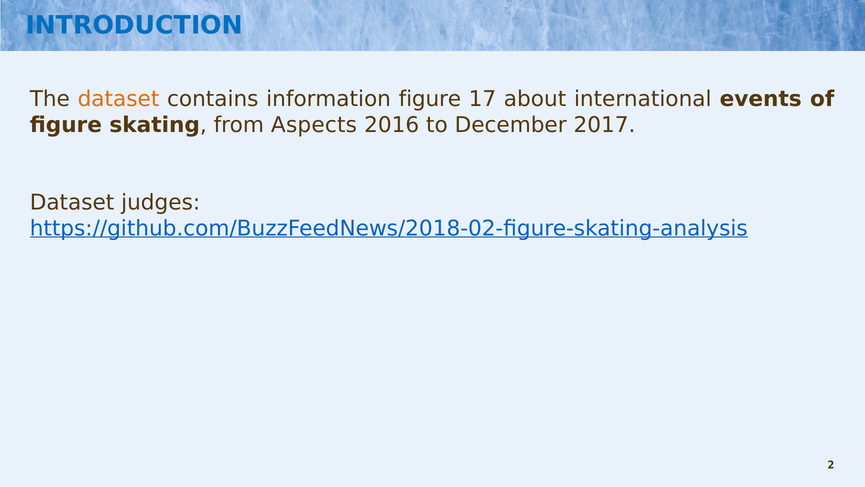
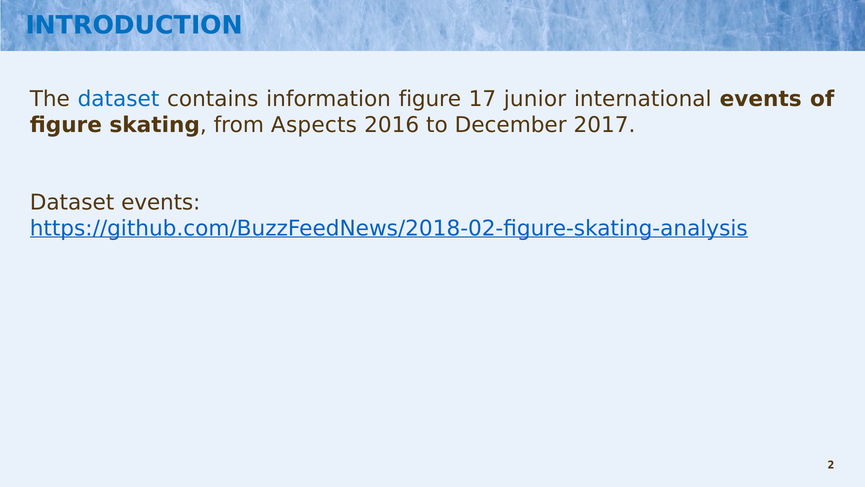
dataset colour: orange -> blue (119, 99)
about: about -> junior (535, 99)
Dataset judges: judges -> events (161, 203)
